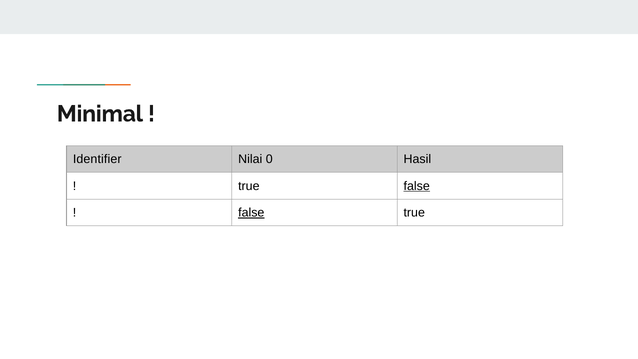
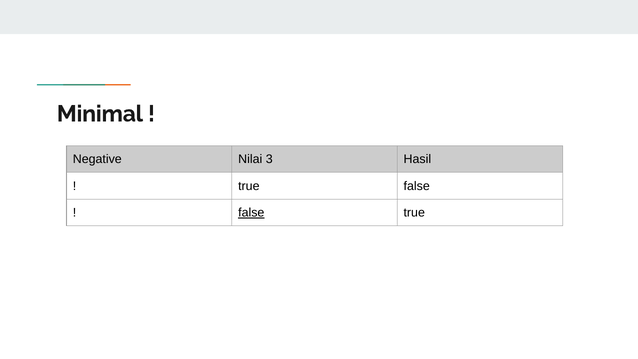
Identifier: Identifier -> Negative (97, 159)
0: 0 -> 3 (269, 159)
false underline: present -> none (417, 186)
